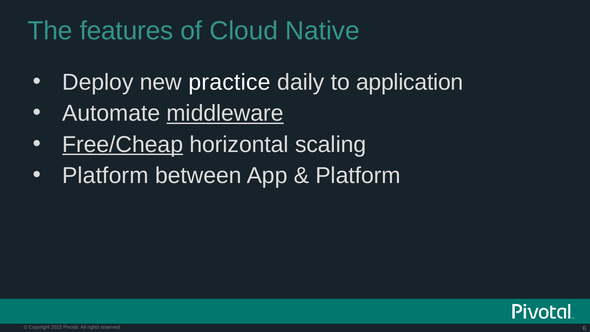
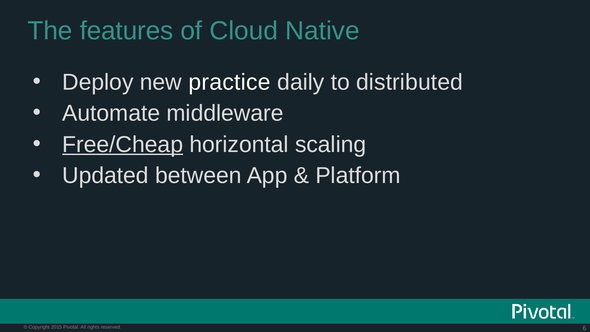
application: application -> distributed (410, 82)
middleware underline: present -> none (225, 113)
Platform: Platform -> Updated (105, 176)
